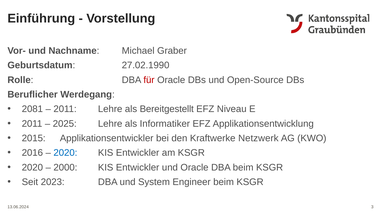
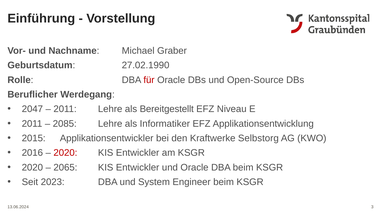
2081: 2081 -> 2047 (32, 109)
2025: 2025 -> 2085 (65, 124)
Netzwerk: Netzwerk -> Selbstorg (258, 138)
2020 colour: blue -> red (65, 153)
2000: 2000 -> 2065 (65, 168)
